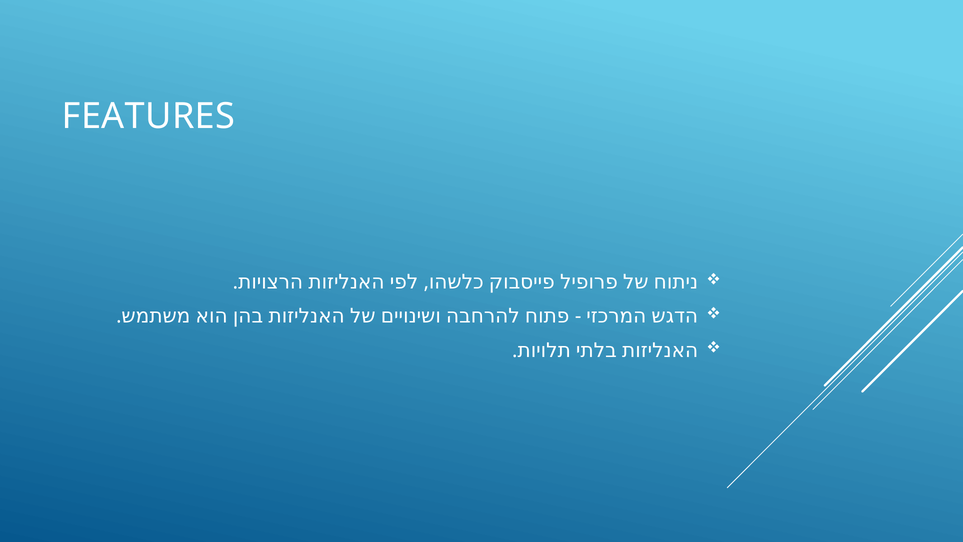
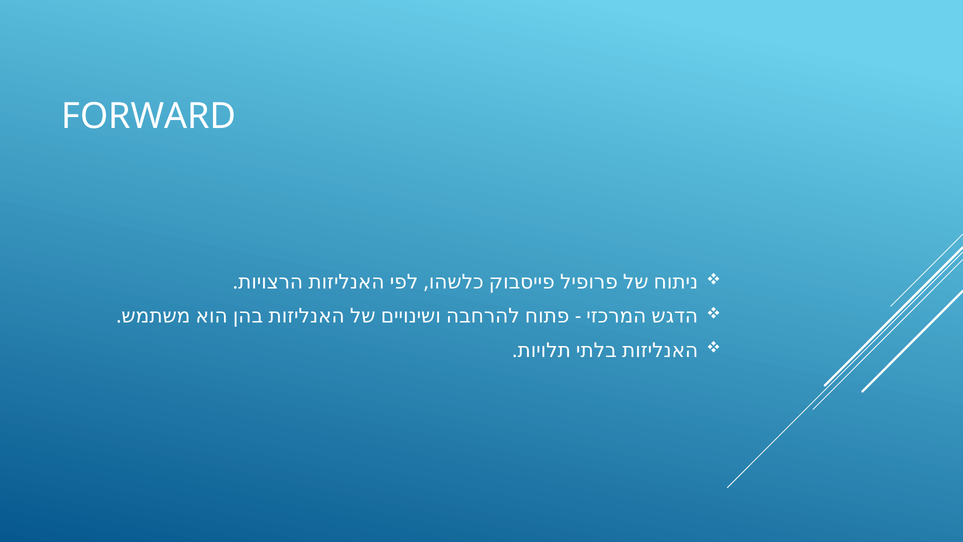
FEATURES: FEATURES -> FORWARD (149, 116)
